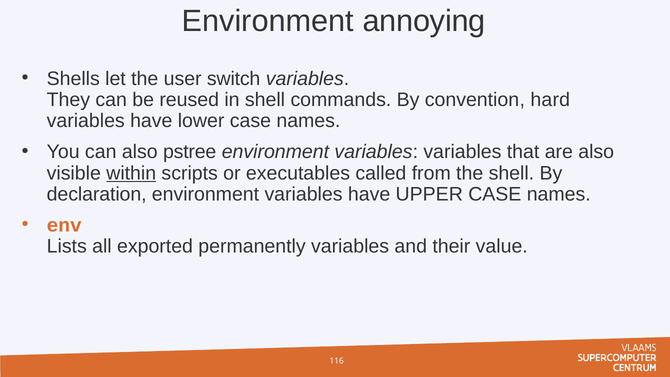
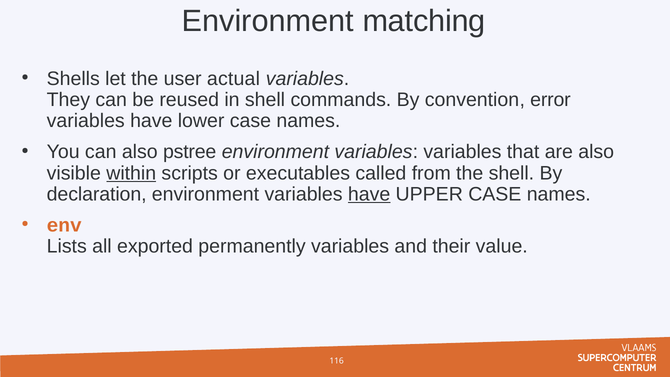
annoying: annoying -> matching (424, 21)
switch: switch -> actual (233, 79)
hard: hard -> error (550, 100)
have underline: none -> present (369, 194)
